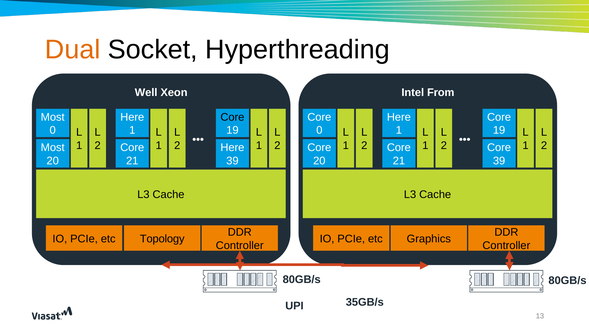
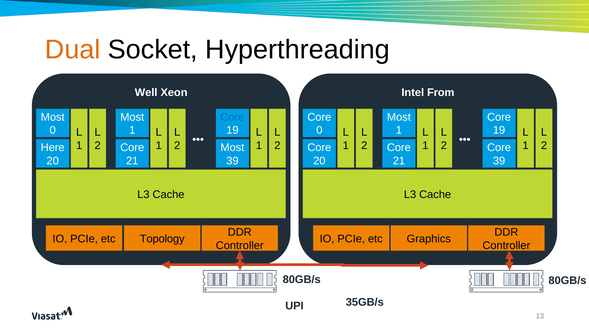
Here: Here -> Most (132, 117)
Core colour: black -> blue (232, 117)
Here: Here -> Most (399, 117)
Most: Most -> Here (53, 148)
Here: Here -> Most (232, 148)
